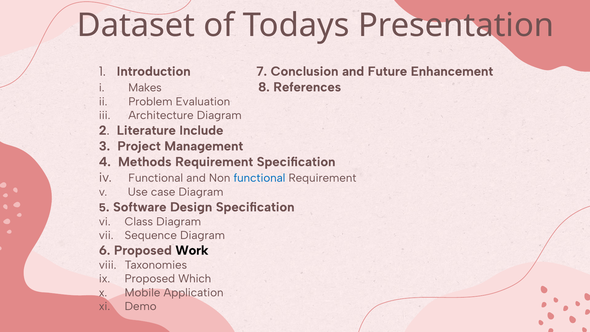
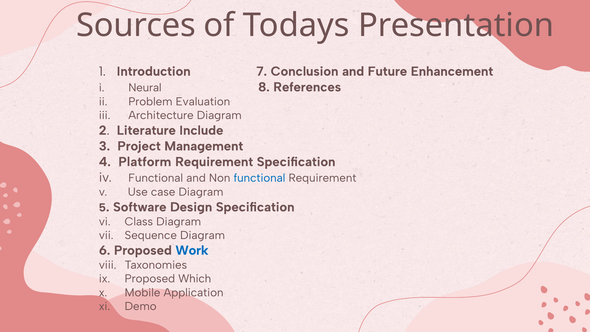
Dataset: Dataset -> Sources (136, 25)
Makes: Makes -> Neural (145, 88)
Methods: Methods -> Platform (145, 162)
Work colour: black -> blue (192, 250)
